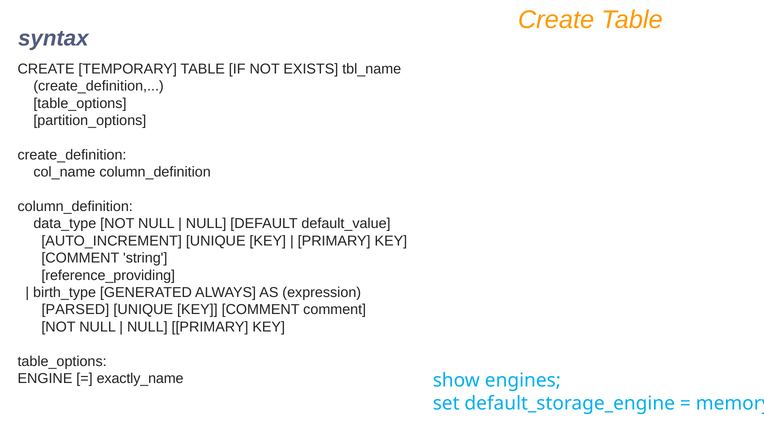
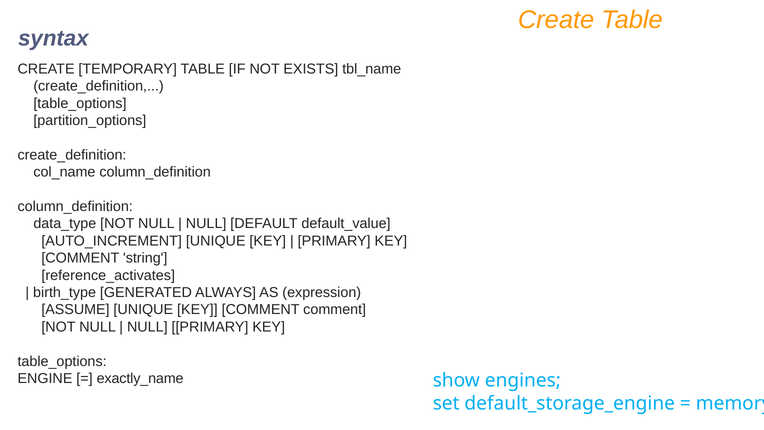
reference_providing: reference_providing -> reference_activates (108, 275)
PARSED: PARSED -> ASSUME (75, 310)
